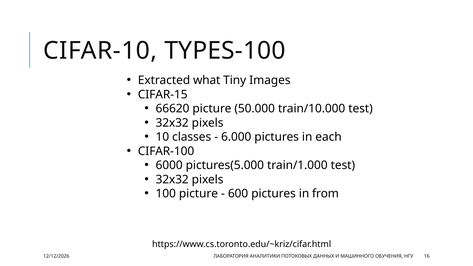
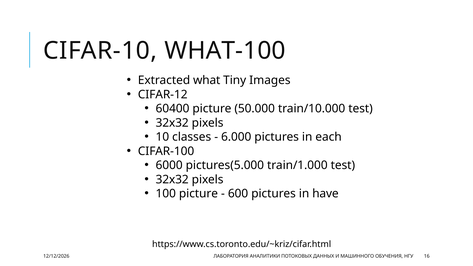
TYPES-100: TYPES-100 -> WHAT-100 (225, 51)
CIFAR-15: CIFAR-15 -> CIFAR-12 (163, 94)
66620: 66620 -> 60400 (173, 109)
from: from -> have (325, 194)
